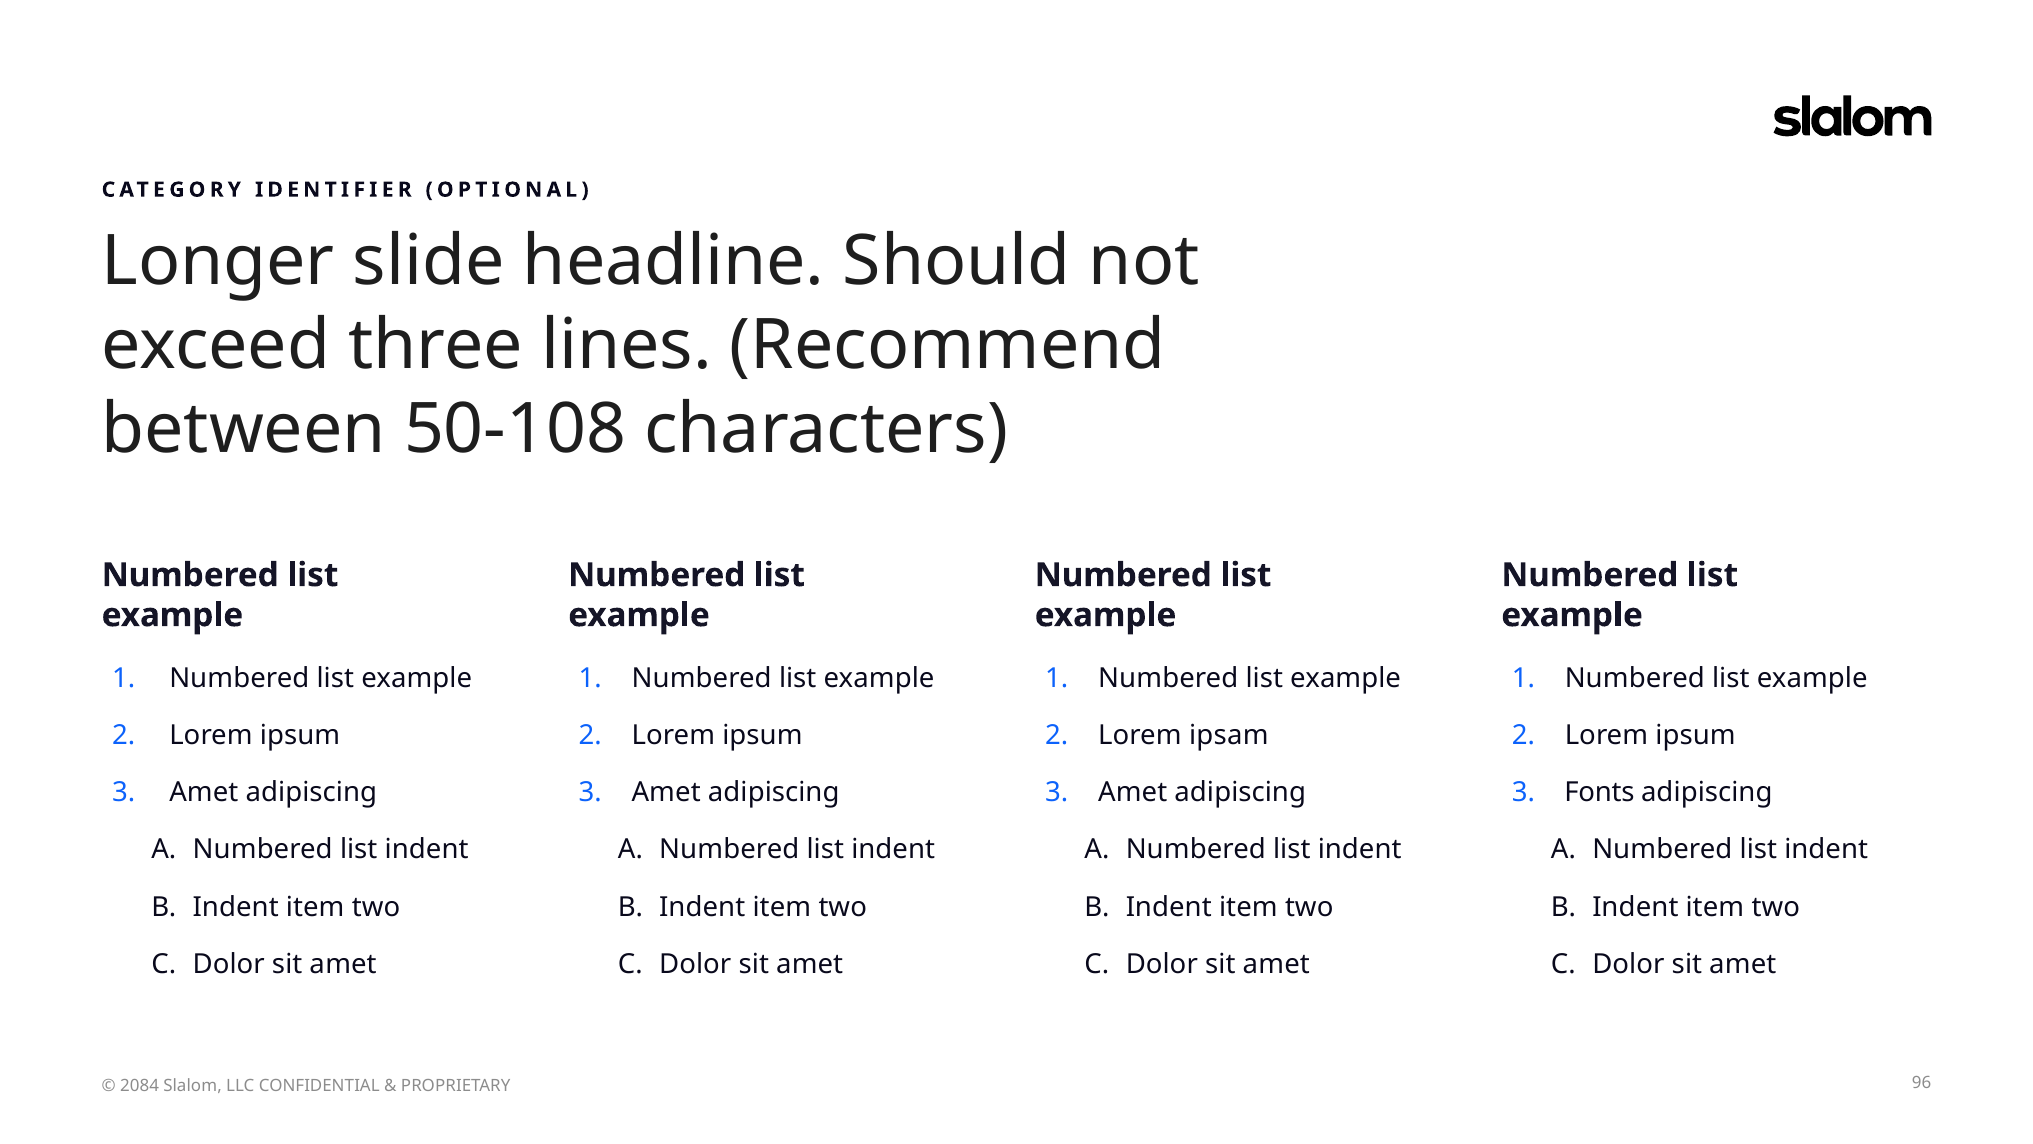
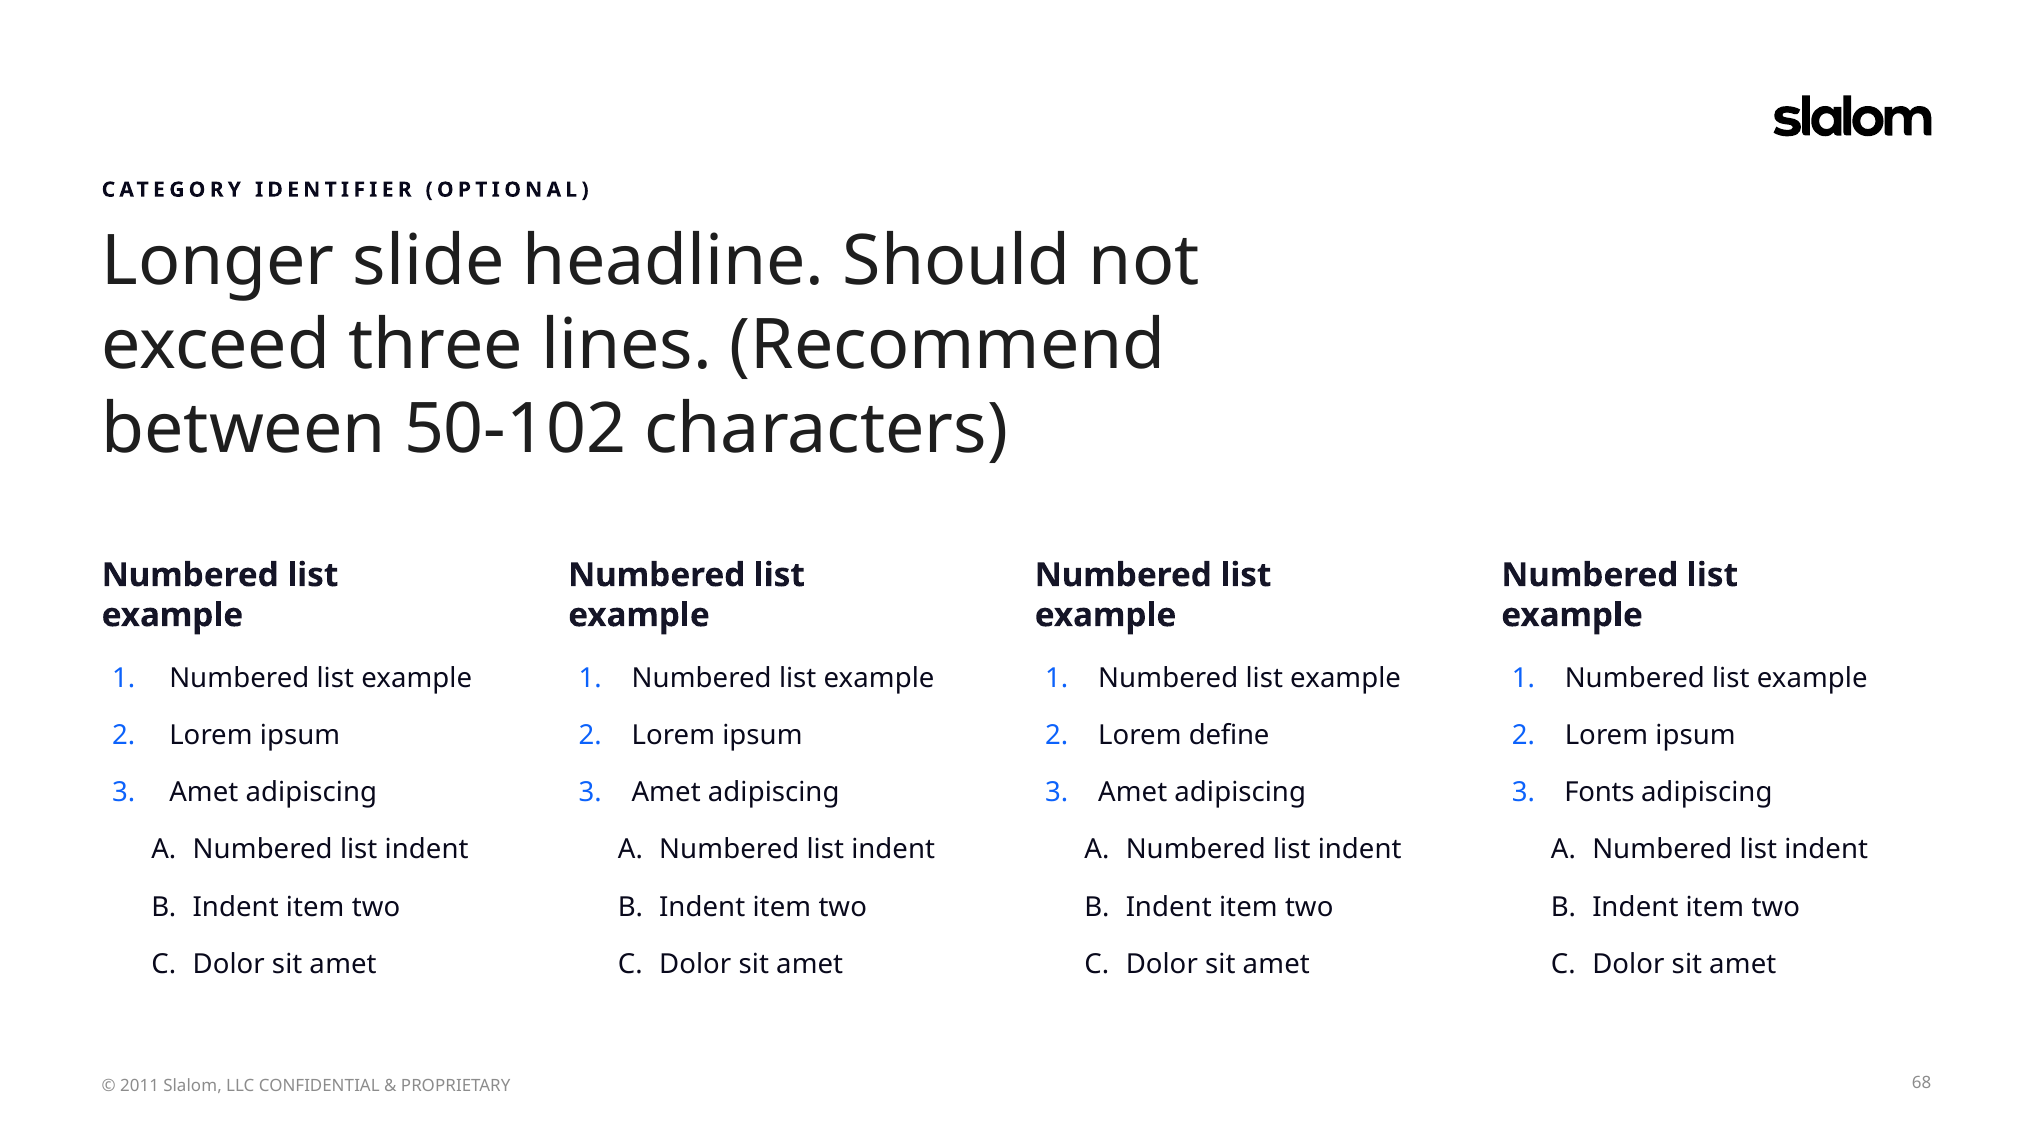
50-108: 50-108 -> 50-102 (515, 429)
ipsam: ipsam -> define (1229, 735)
2084: 2084 -> 2011 (140, 1086)
96: 96 -> 68 (1922, 1082)
